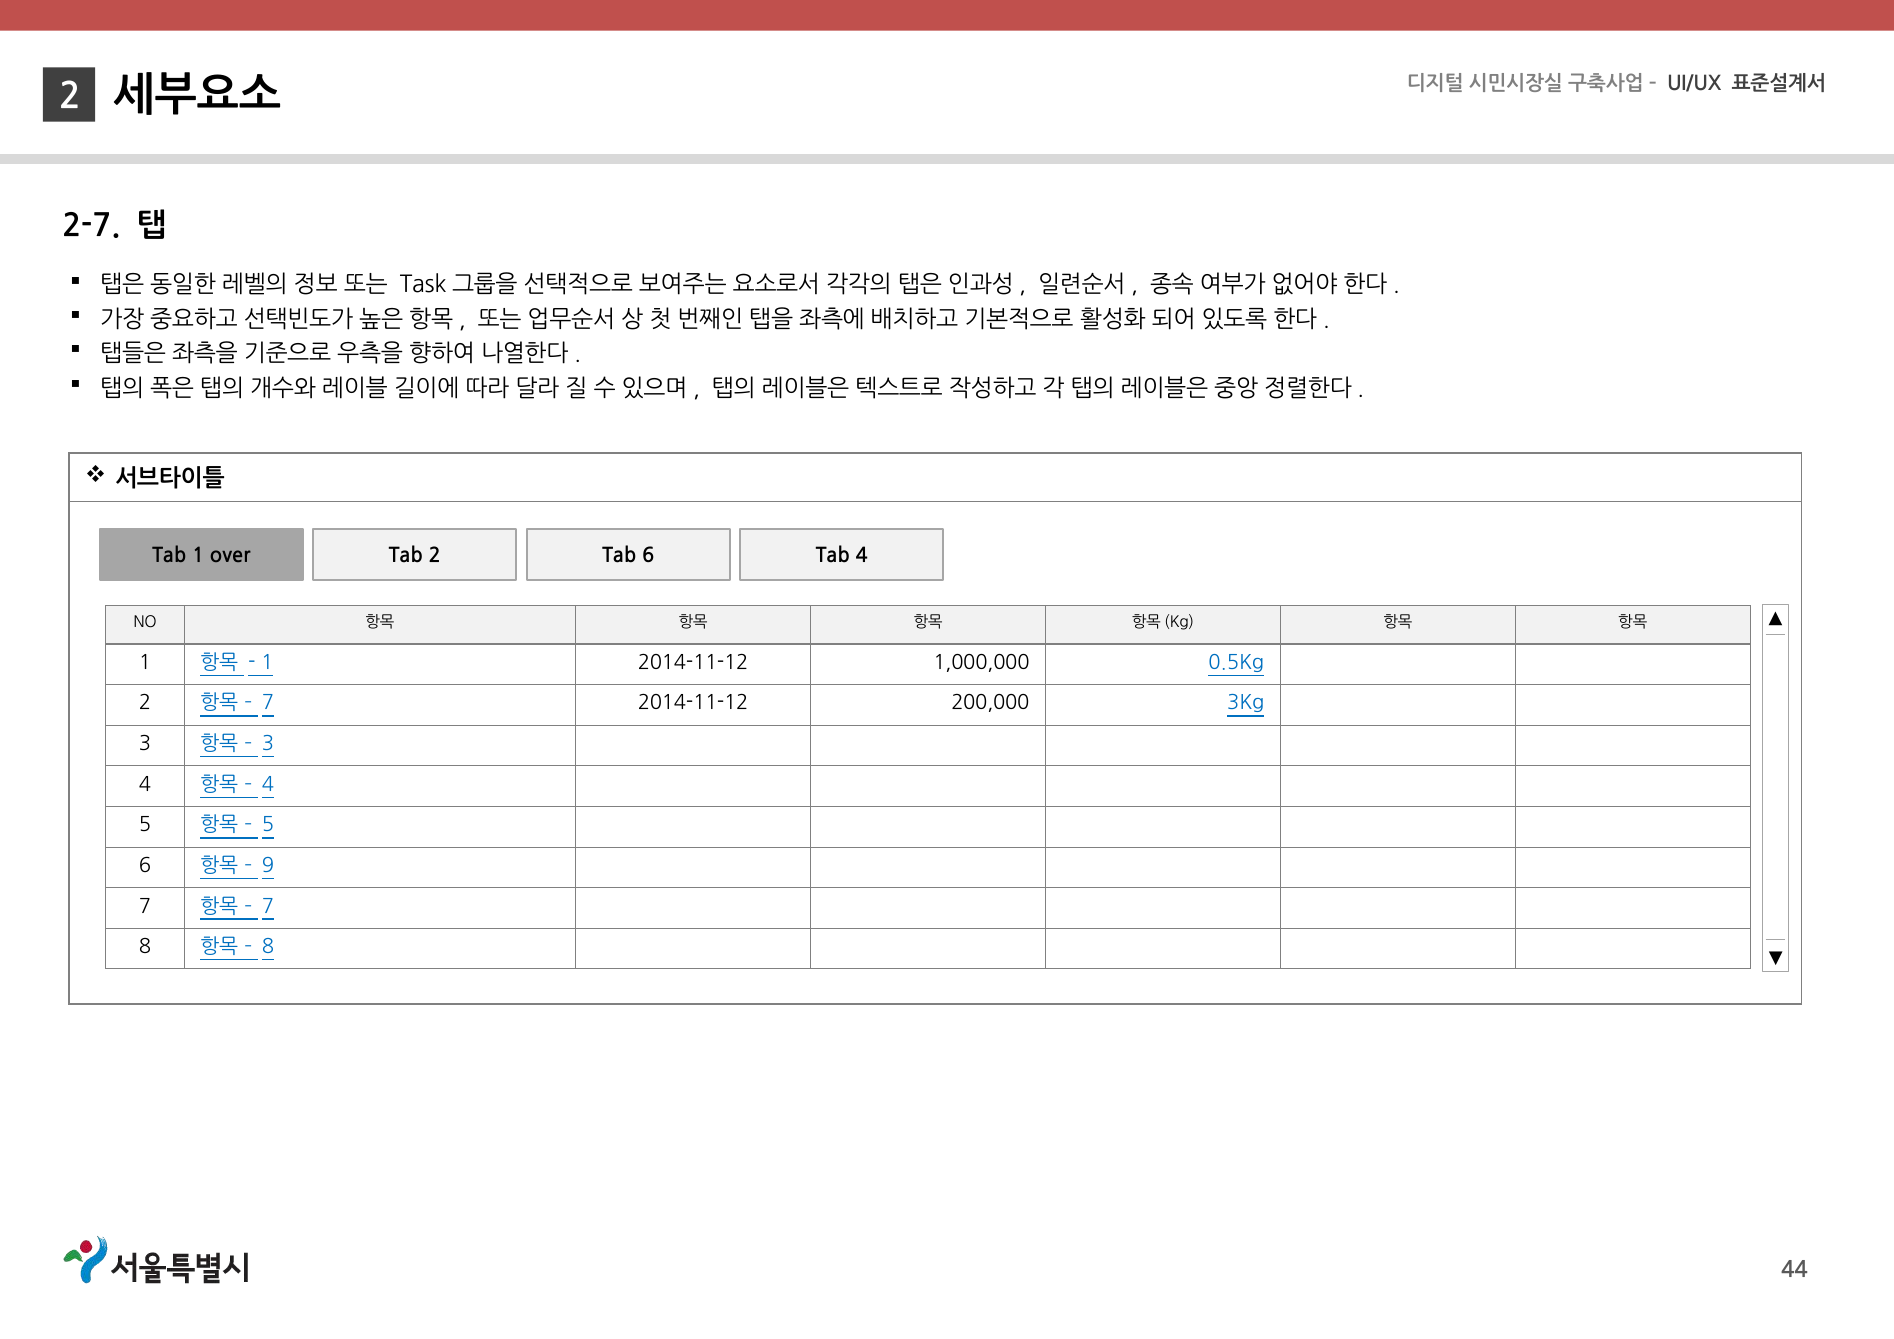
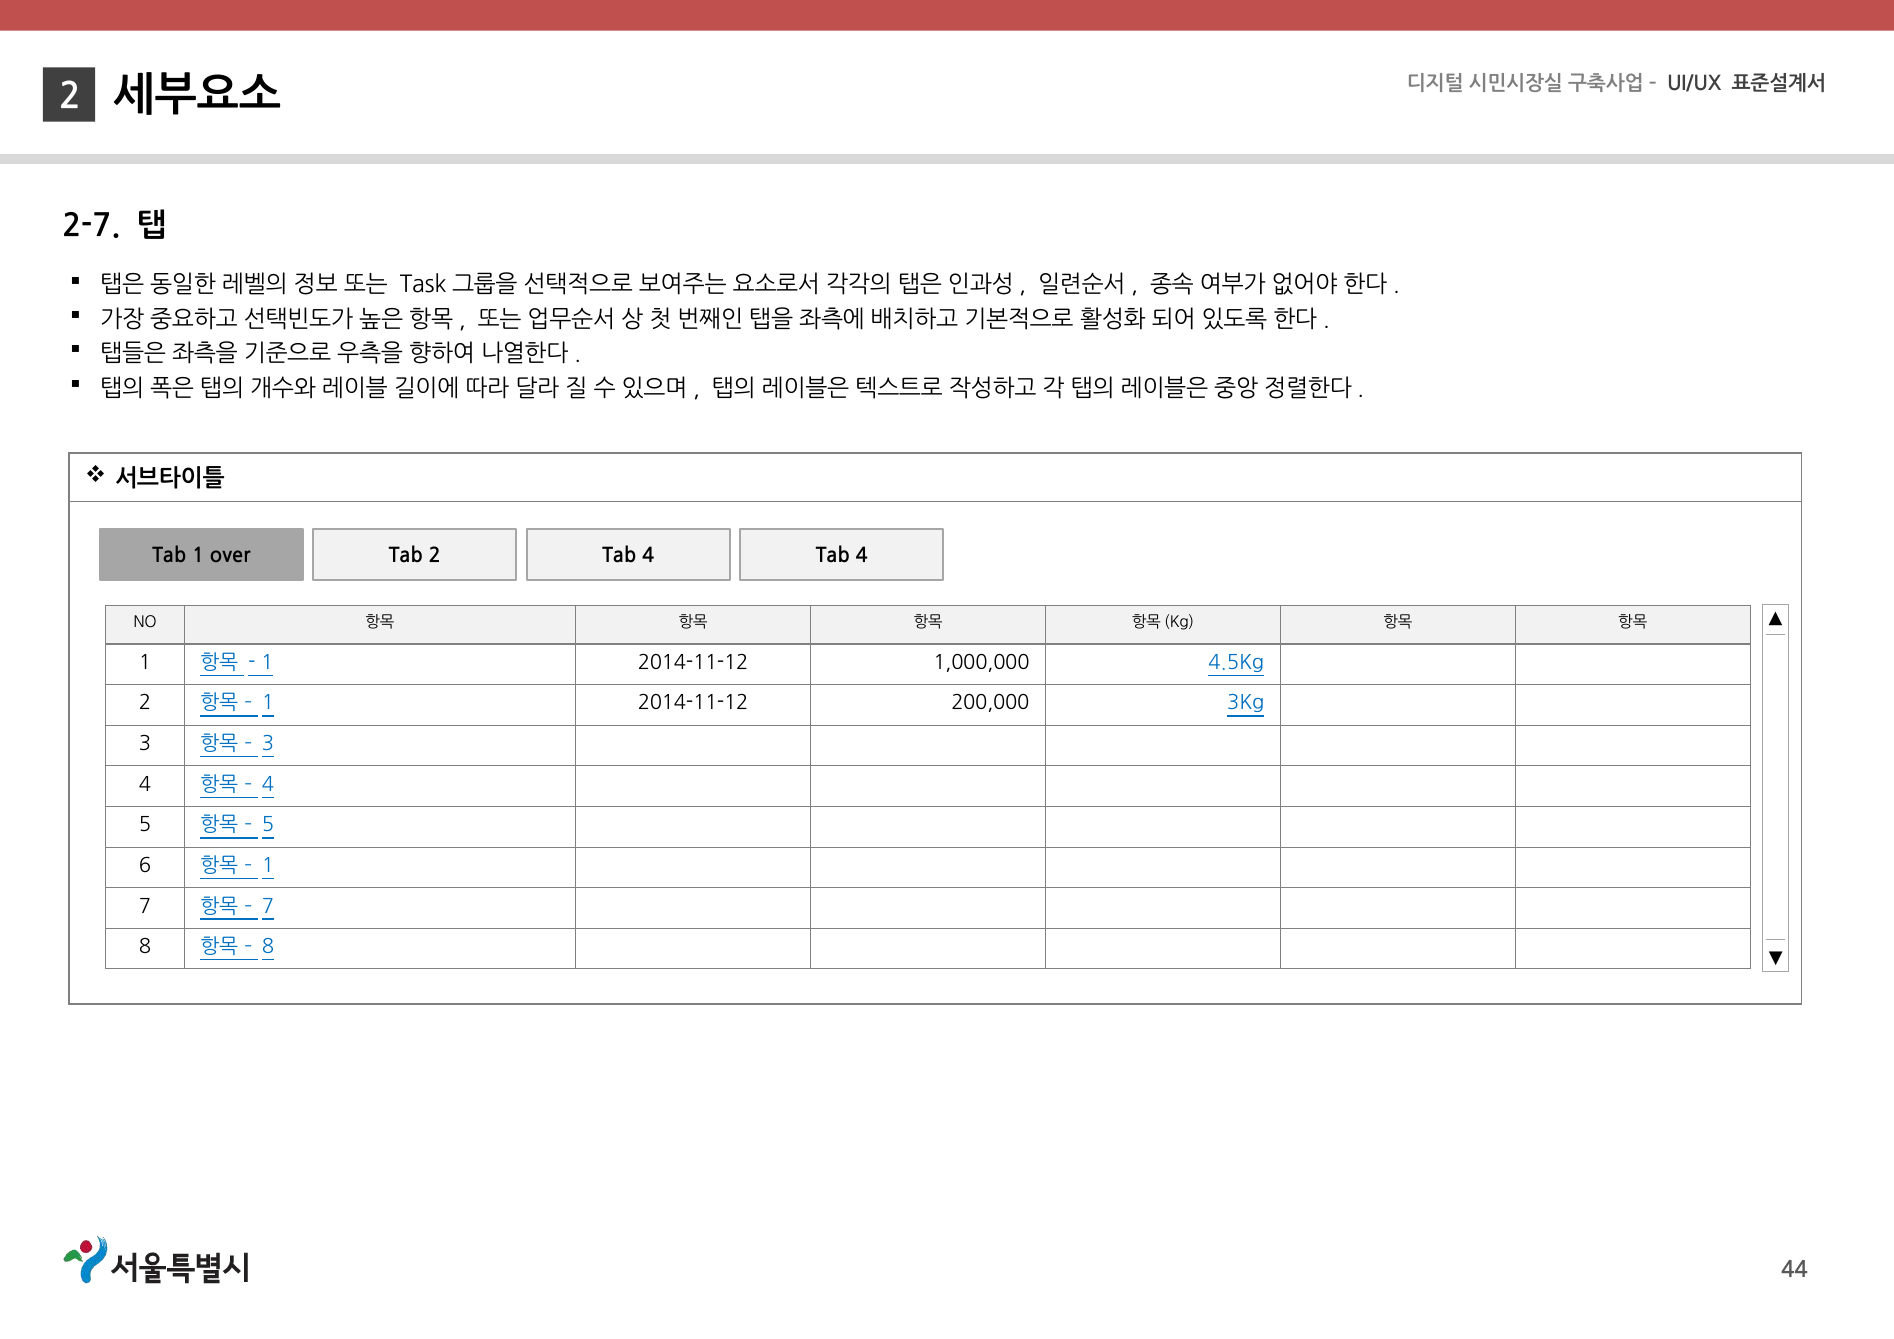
2 Tab 6: 6 -> 4 (648, 556)
0.5Kg: 0.5Kg -> 4.5Kg (1236, 663)
7: 7 -> 1 (268, 703)
9: 9 -> 1 (268, 866)
